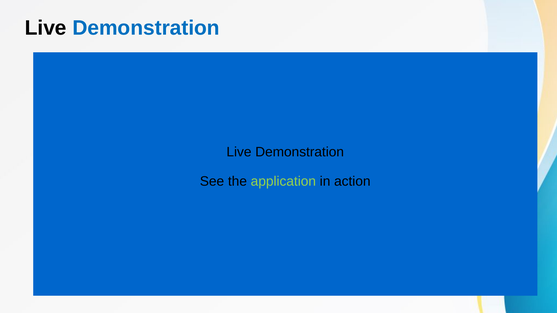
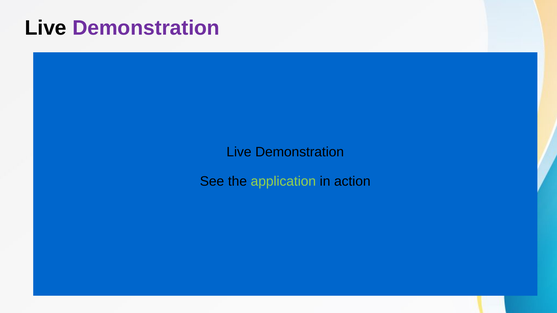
Demonstration colour: blue -> purple (146, 28)
